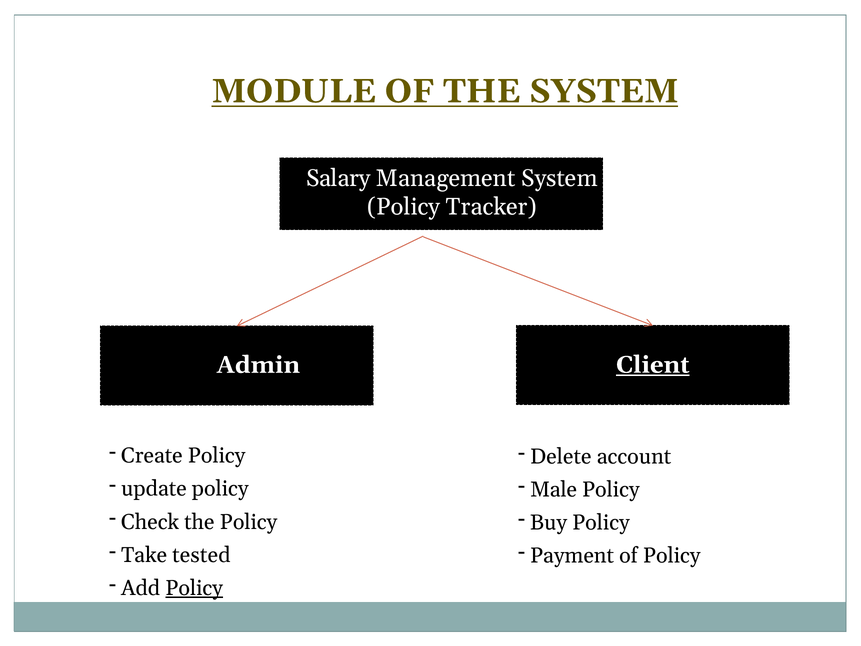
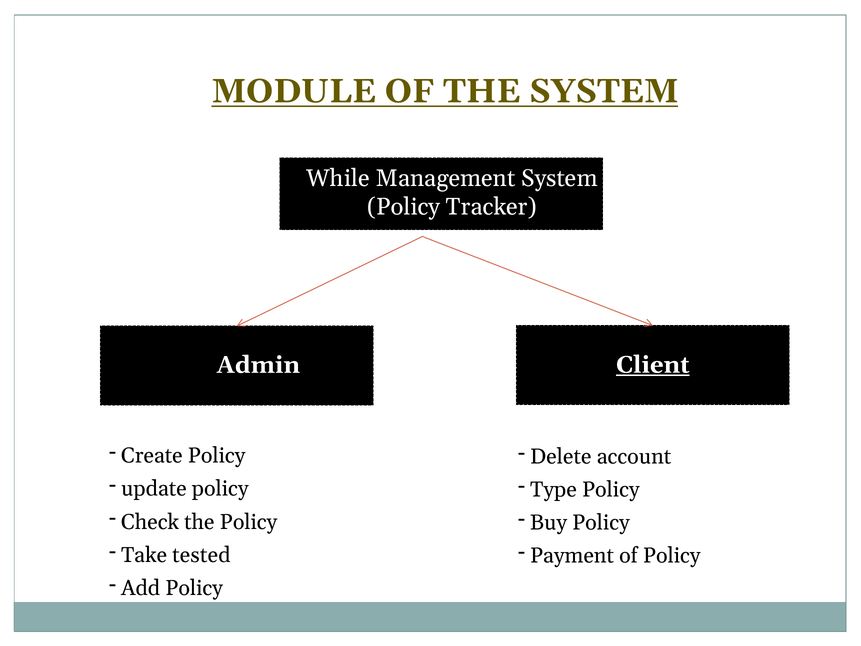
Salary: Salary -> While (338, 178)
Male: Male -> Type (553, 489)
Policy underline: present -> none (194, 588)
